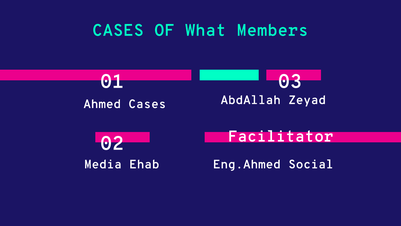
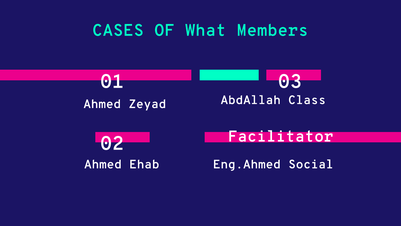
Zeyad: Zeyad -> Class (307, 100)
Ahmed Cases: Cases -> Zeyad (147, 104)
Media: Media -> Ahmed (103, 164)
